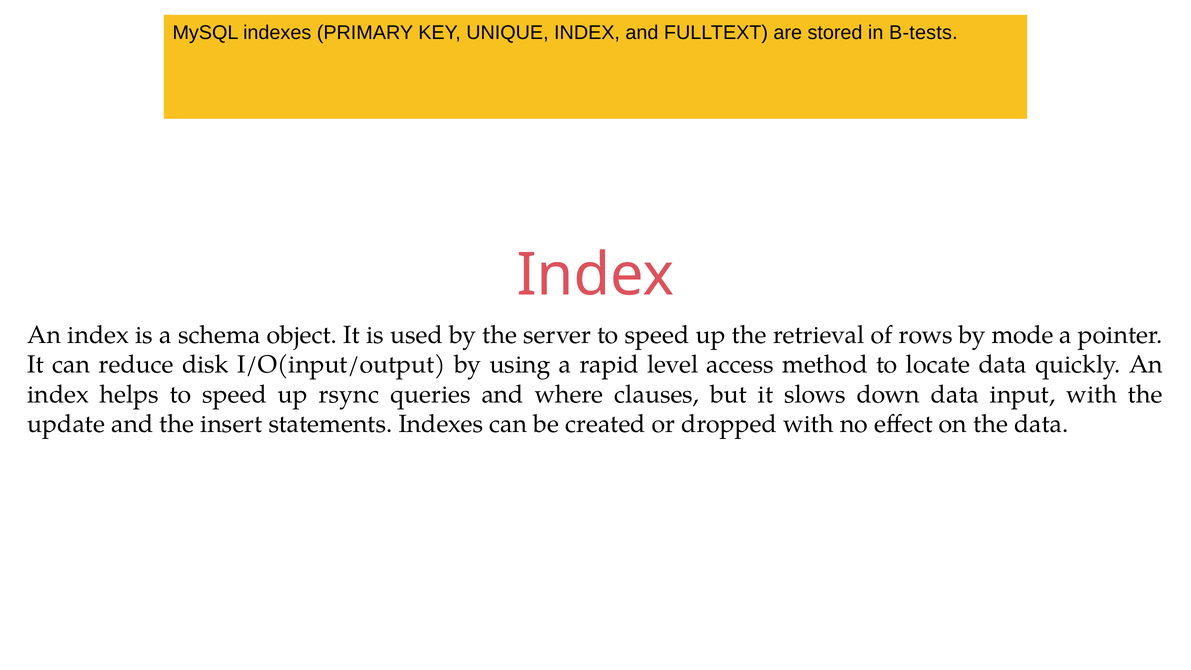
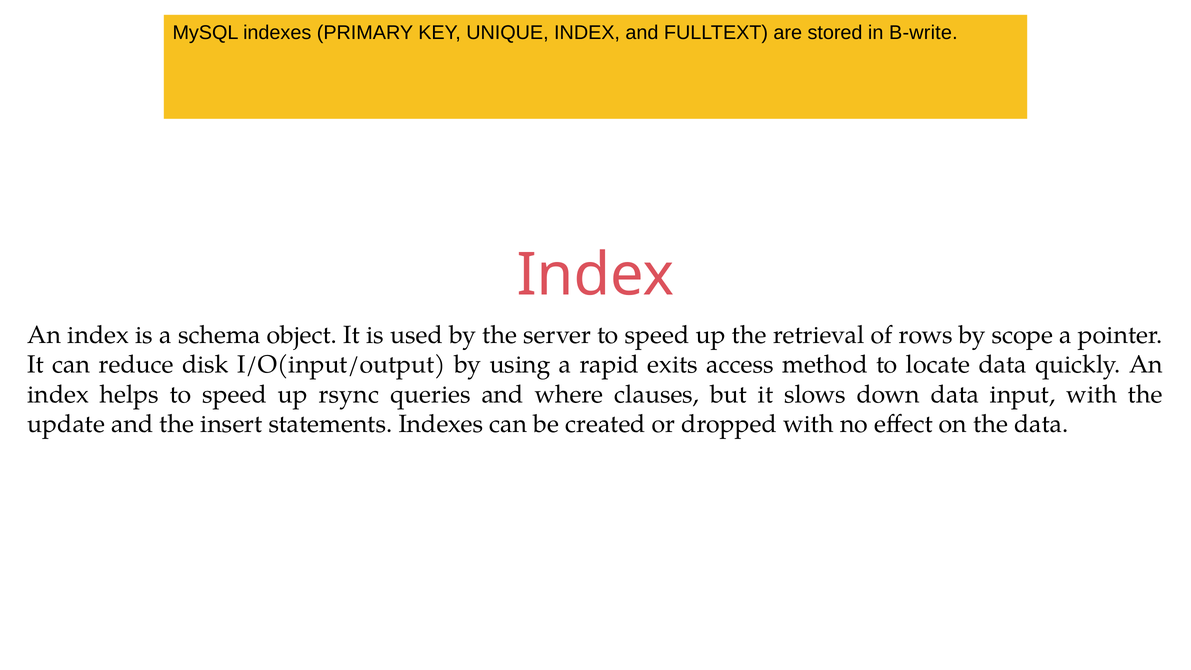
B-tests: B-tests -> B-write (923, 33)
mode: mode -> scope (1023, 335)
level: level -> exits (673, 365)
